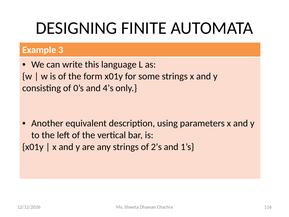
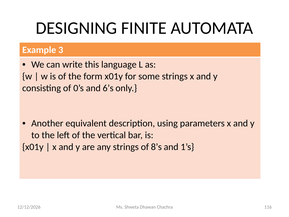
4’s: 4’s -> 6’s (108, 88)
2’s: 2’s -> 8’s (156, 147)
